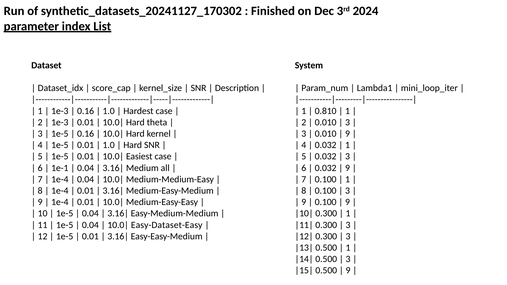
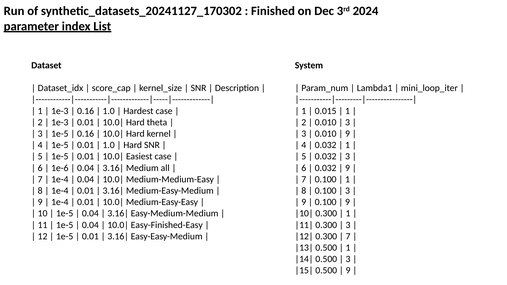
0.810: 0.810 -> 0.015 (326, 111)
1e-1: 1e-1 -> 1e-6 (60, 168)
Easy-Dataset-Easy: Easy-Dataset-Easy -> Easy-Finished-Easy (167, 225)
3: 3 -> 7 (348, 236)
